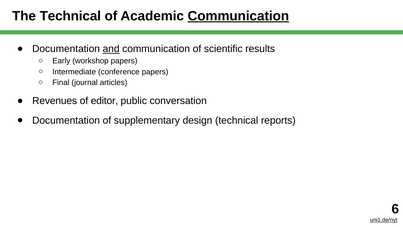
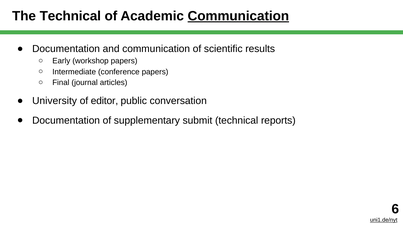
and underline: present -> none (111, 49)
Revenues: Revenues -> University (55, 101)
design: design -> submit (198, 120)
